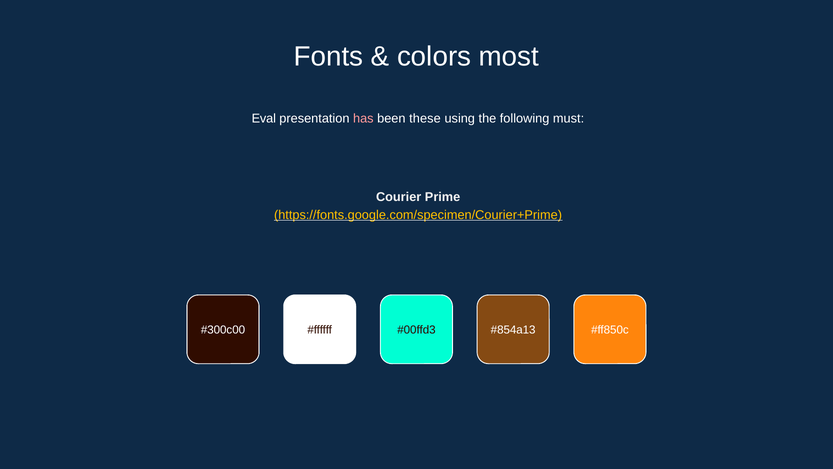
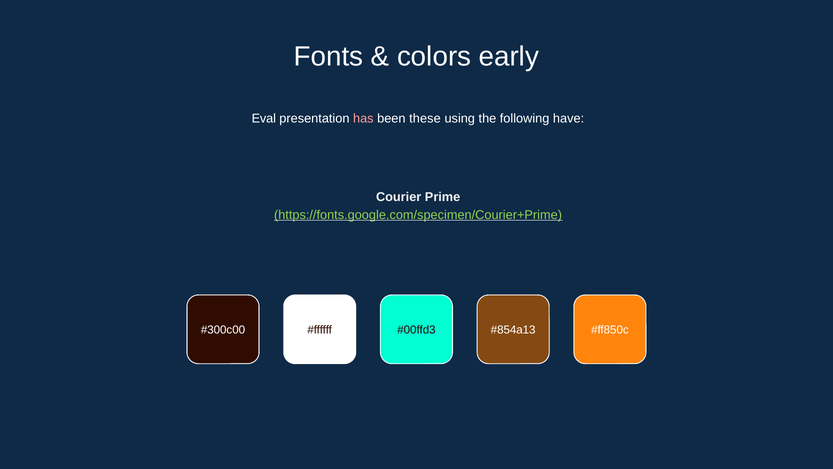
most: most -> early (509, 56)
must: must -> have (569, 118)
https://fonts.google.com/specimen/Courier+Prime colour: yellow -> light green (418, 215)
